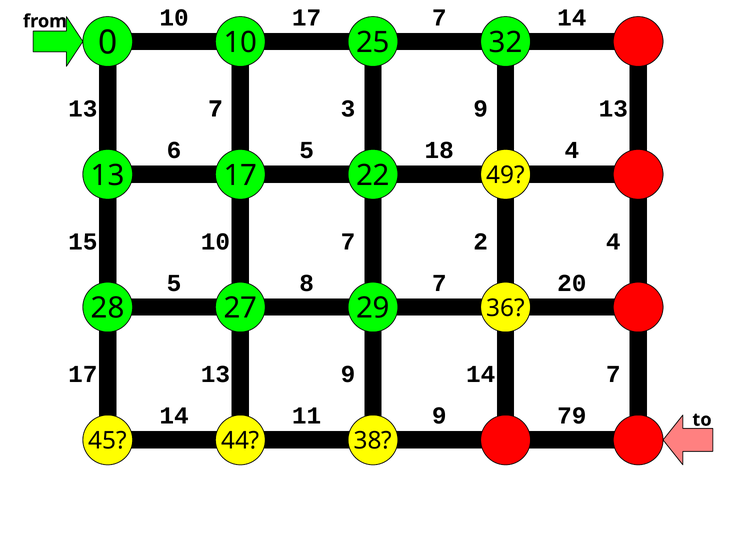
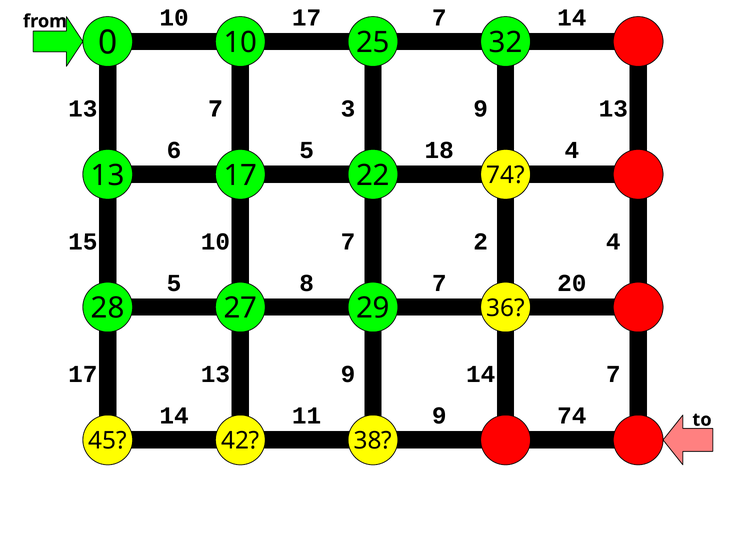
49: 49 -> 74 (506, 175)
9 79: 79 -> 74 (572, 415)
44: 44 -> 42 (240, 440)
